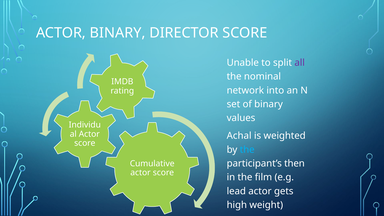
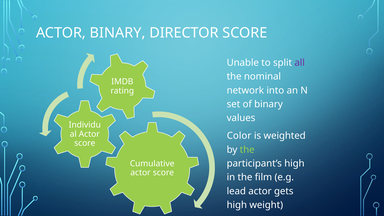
Achal: Achal -> Color (239, 136)
the colour: light blue -> light green (247, 150)
participant’s then: then -> high (294, 163)
